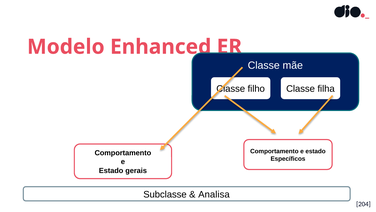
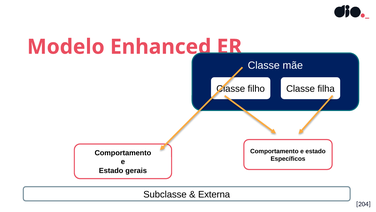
Analisa: Analisa -> Externa (214, 194)
